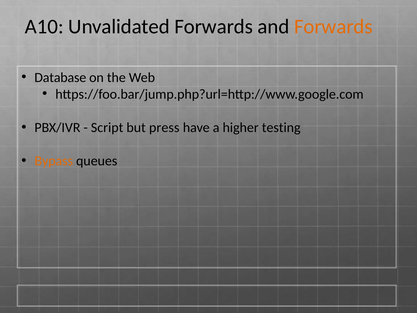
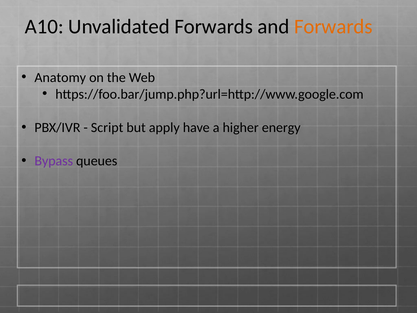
Database: Database -> Anatomy (60, 77)
press: press -> apply (164, 127)
testing: testing -> energy (281, 127)
Bypass colour: orange -> purple (54, 161)
